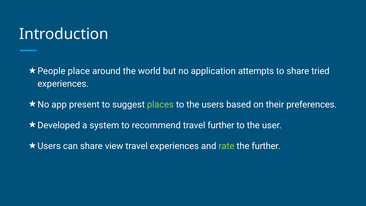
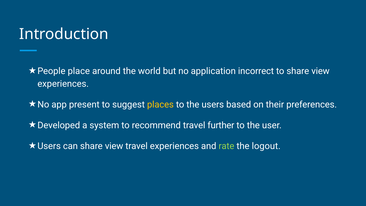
attempts: attempts -> incorrect (256, 71)
to share tried: tried -> view (321, 71)
places colour: light green -> yellow (160, 104)
the further: further -> logout (266, 146)
